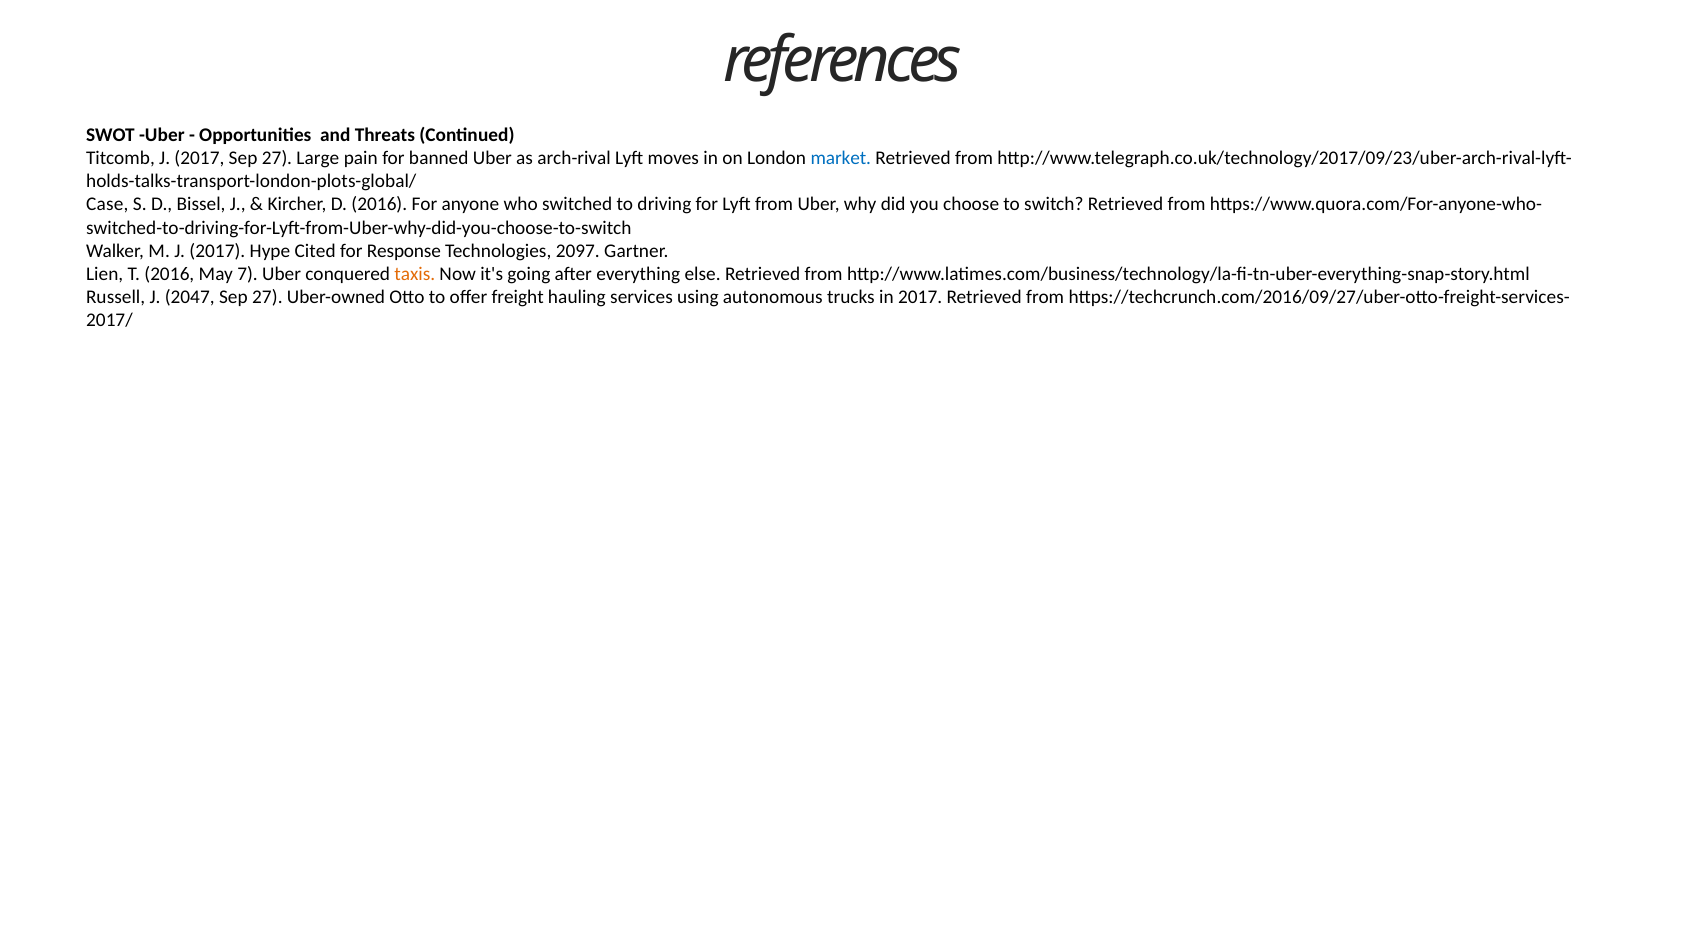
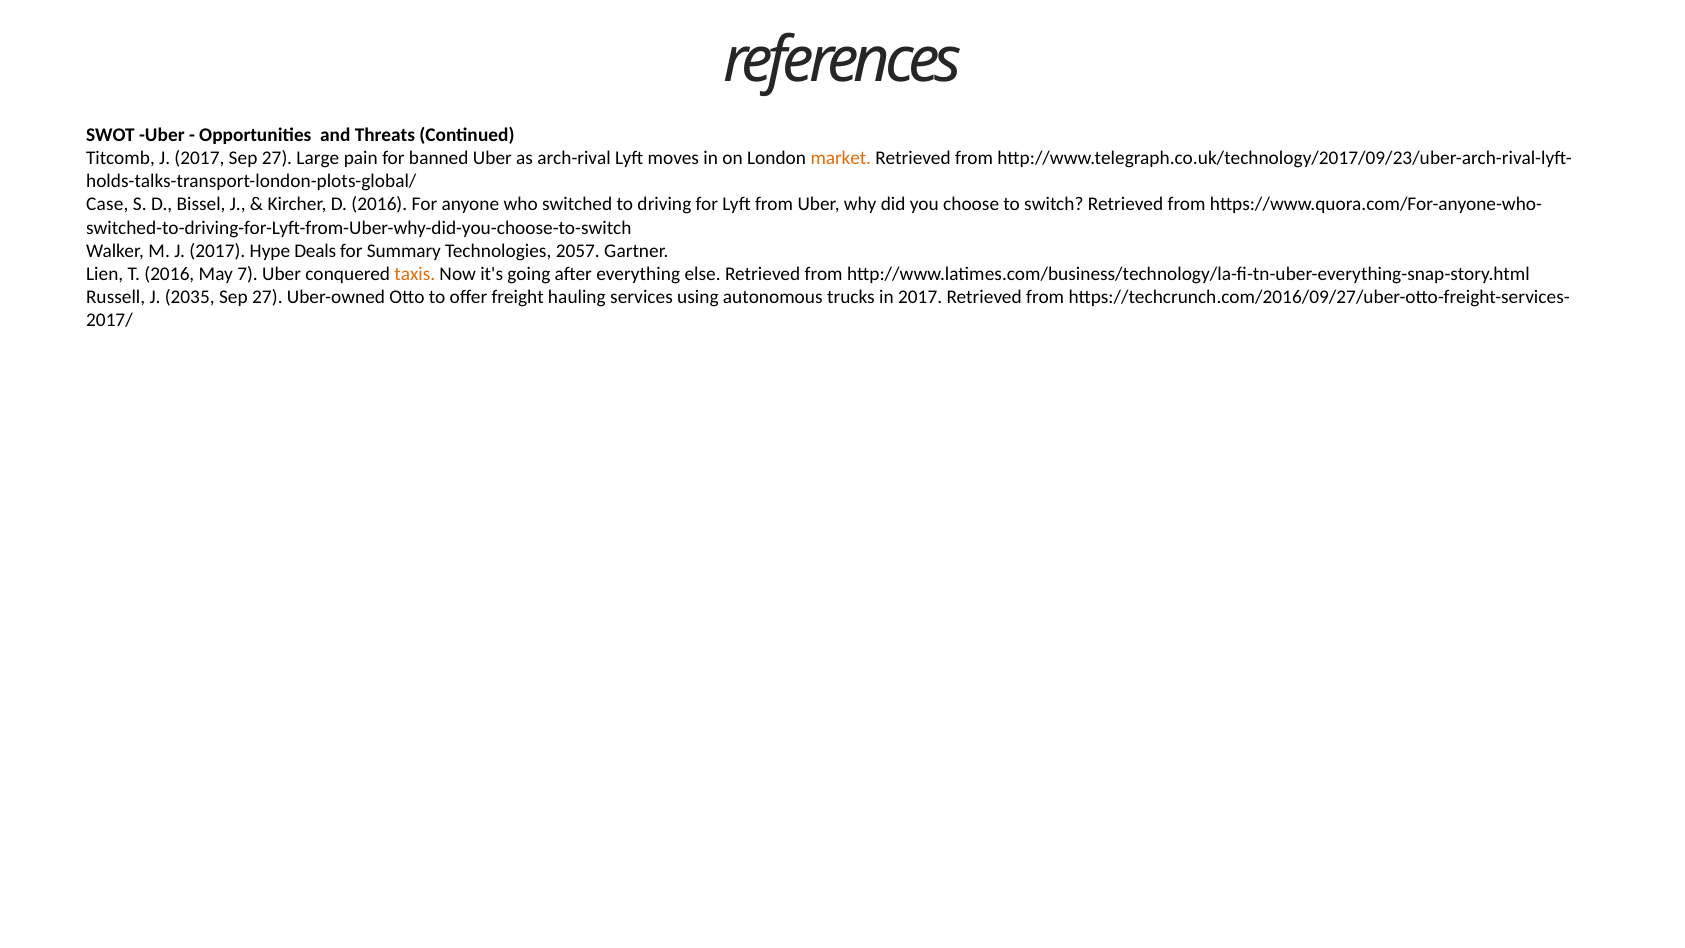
market colour: blue -> orange (841, 158)
Cited: Cited -> Deals (315, 251)
Response: Response -> Summary (404, 251)
2097: 2097 -> 2057 (578, 251)
2047: 2047 -> 2035 (190, 297)
